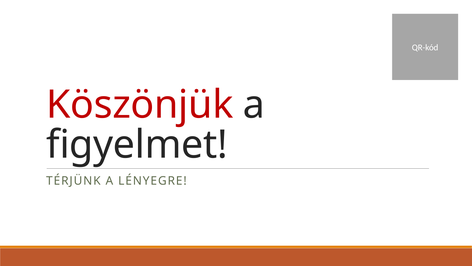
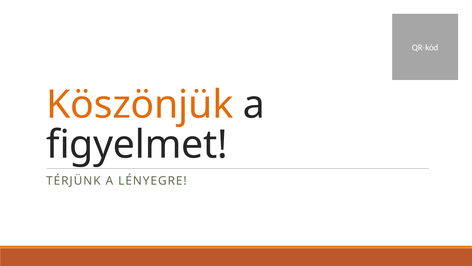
Köszönjük colour: red -> orange (140, 105)
